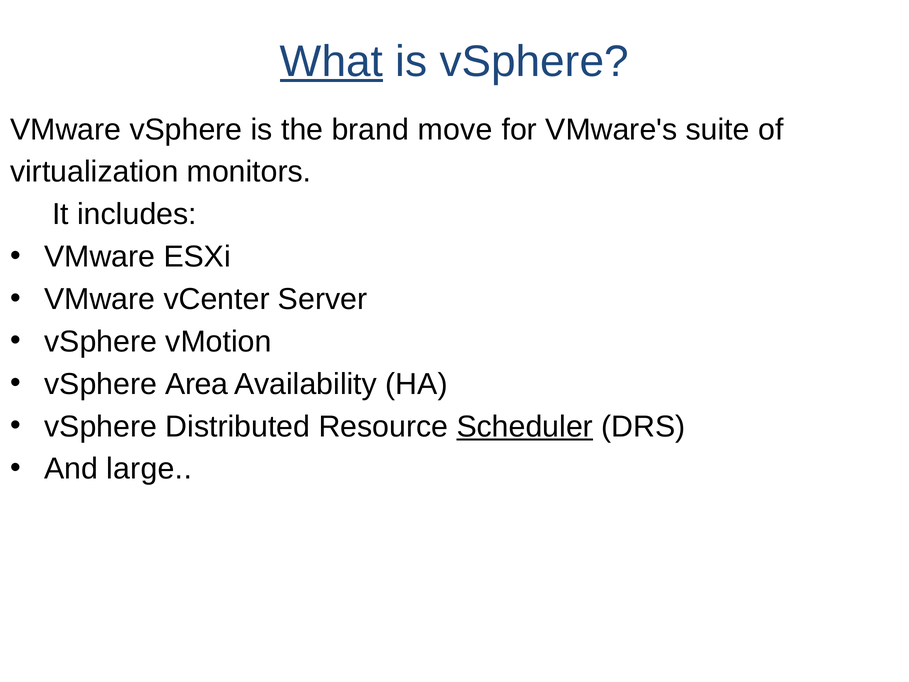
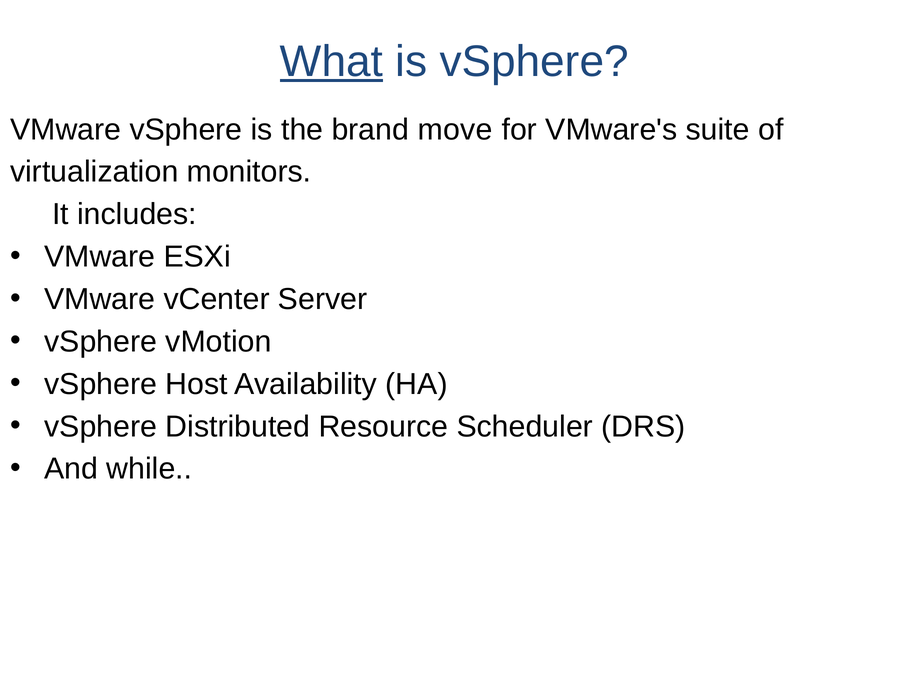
Area: Area -> Host (197, 384)
Scheduler underline: present -> none (525, 426)
large: large -> while (149, 469)
